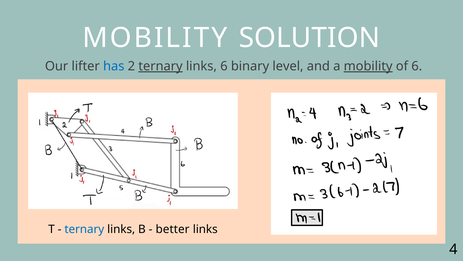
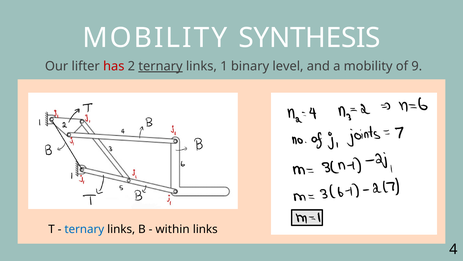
SOLUTION: SOLUTION -> SYNTHESIS (310, 38)
has colour: blue -> red (114, 66)
links 6: 6 -> 1 (224, 66)
mobility underline: present -> none (368, 66)
of 6: 6 -> 9 (417, 66)
better: better -> within (173, 229)
